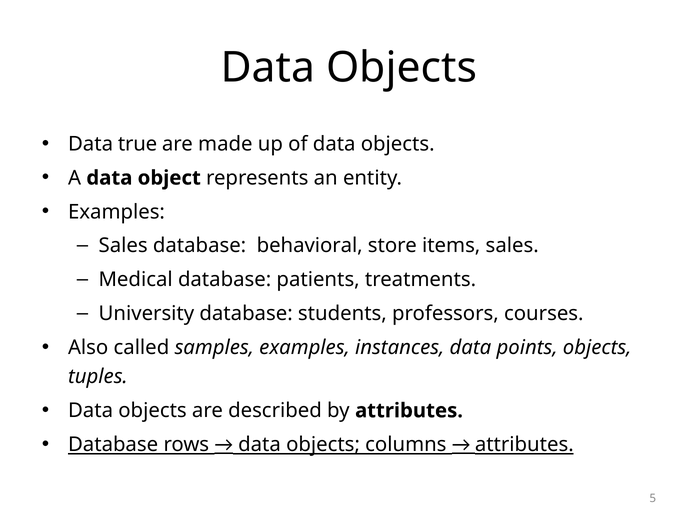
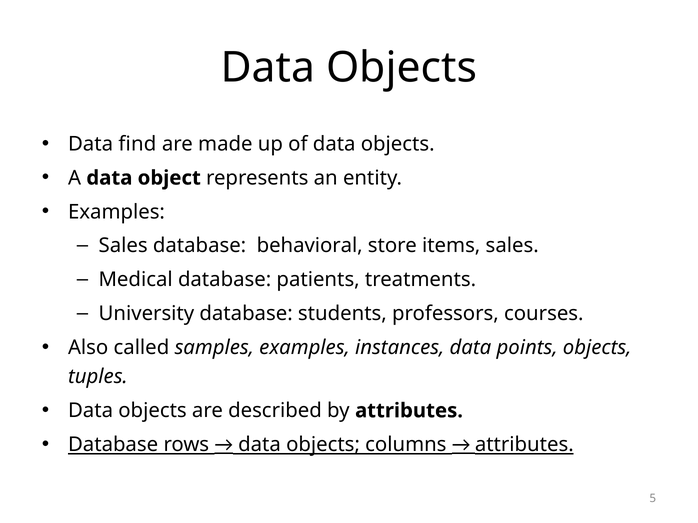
true: true -> find (137, 144)
